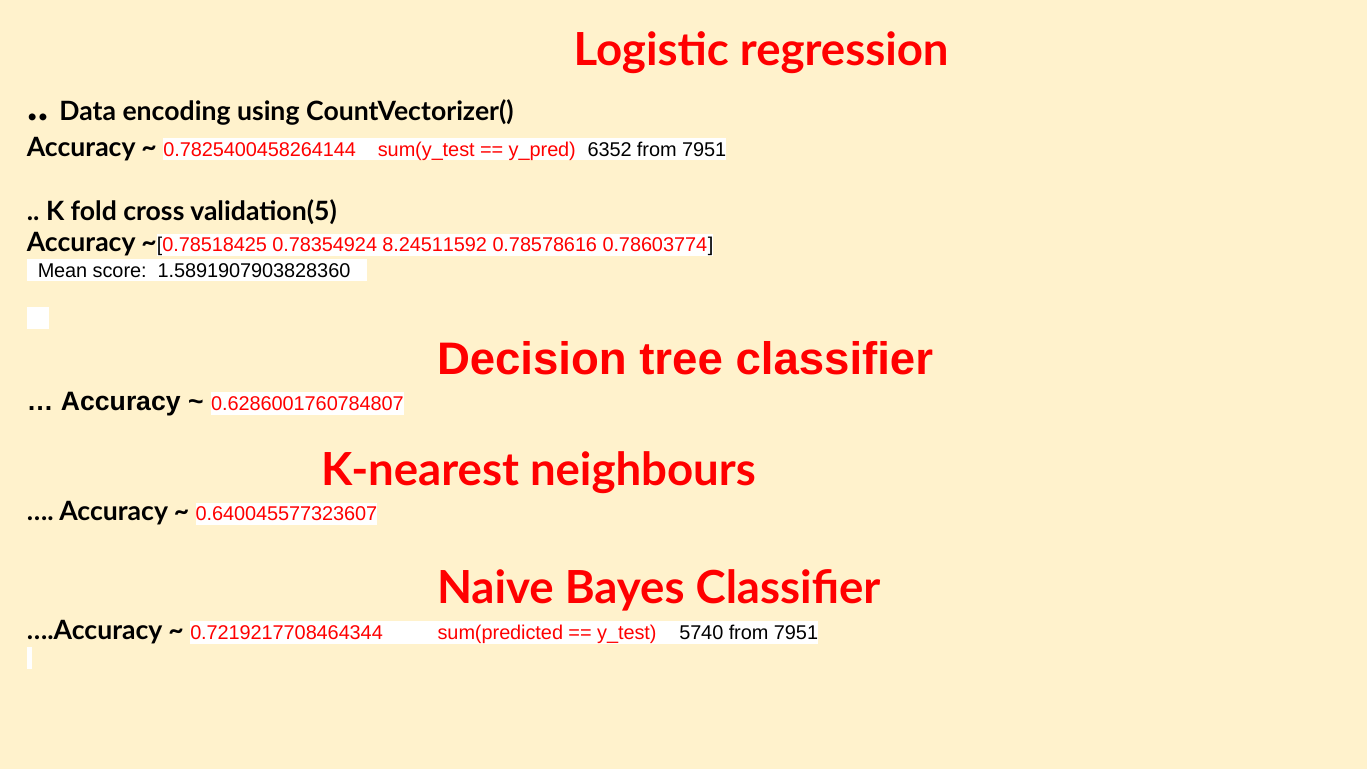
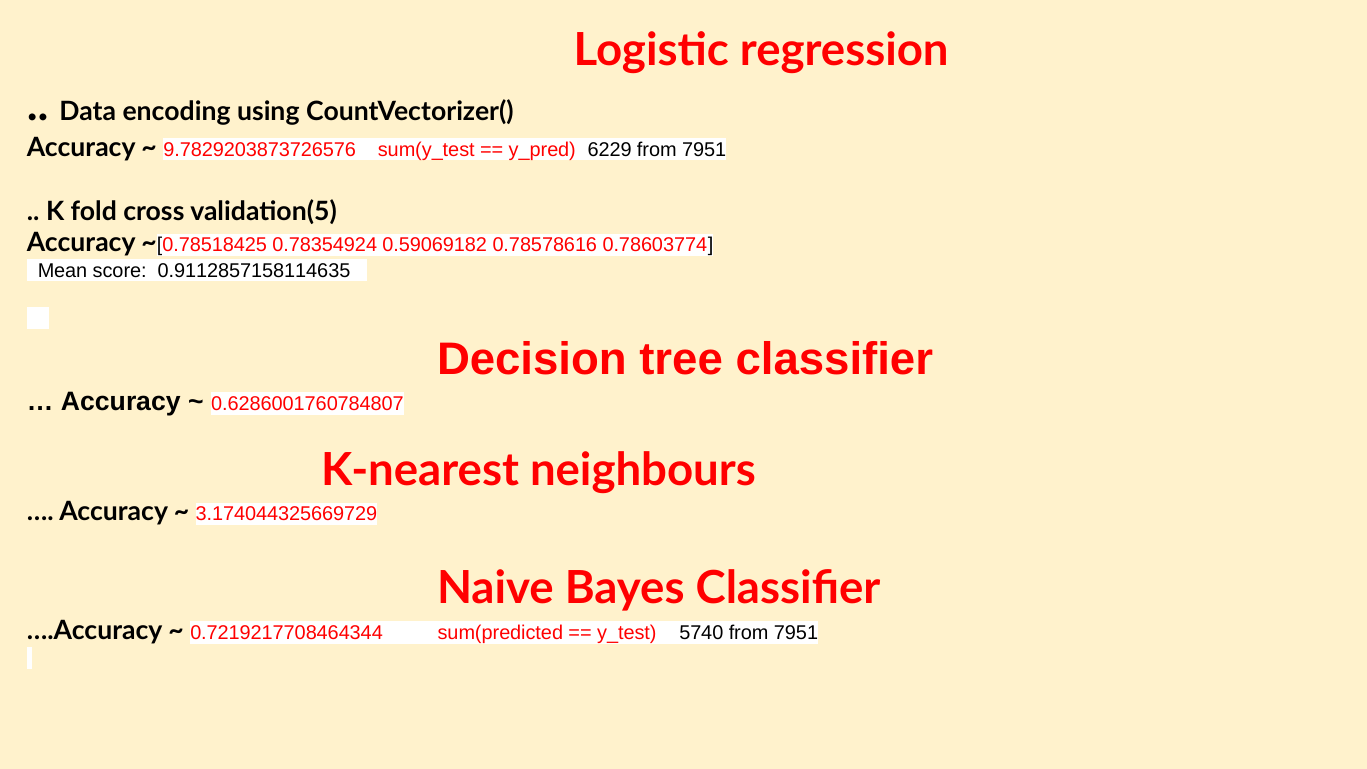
0.7825400458264144: 0.7825400458264144 -> 9.7829203873726576 (260, 150)
6352: 6352 -> 6229 (610, 150)
8.24511592: 8.24511592 -> 0.59069182 (435, 245)
1.5891907903828360: 1.5891907903828360 -> 0.9112857158114635 (254, 271)
0.640045577323607: 0.640045577323607 -> 3.174044325669729 (287, 514)
